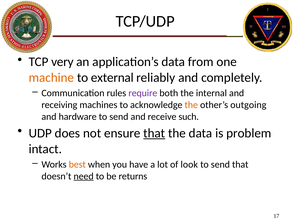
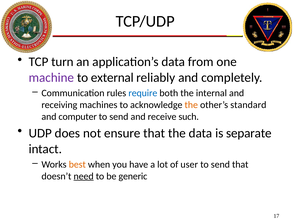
very: very -> turn (62, 62)
machine colour: orange -> purple (51, 77)
require colour: purple -> blue (143, 93)
outgoing: outgoing -> standard (248, 105)
hardware: hardware -> computer (78, 116)
that underline: present -> none (154, 133)
problem: problem -> separate (249, 133)
look: look -> user (189, 164)
returns: returns -> generic (133, 176)
